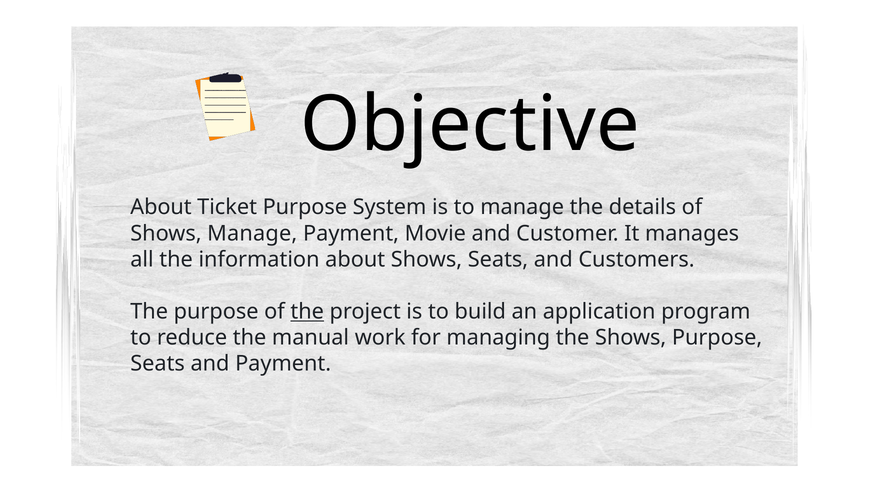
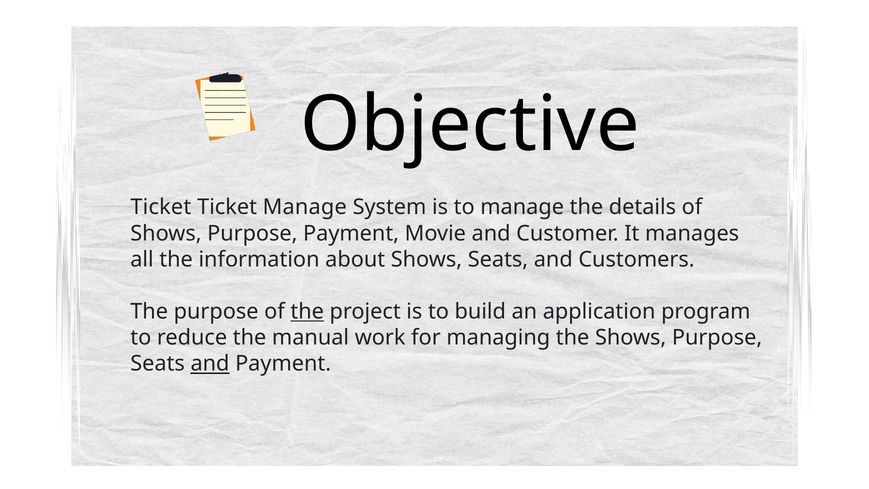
About: About -> Ticket (161, 207)
Ticket Purpose: Purpose -> Manage (305, 207)
Manage: Manage -> Purpose (252, 233)
and underline: none -> present (210, 364)
